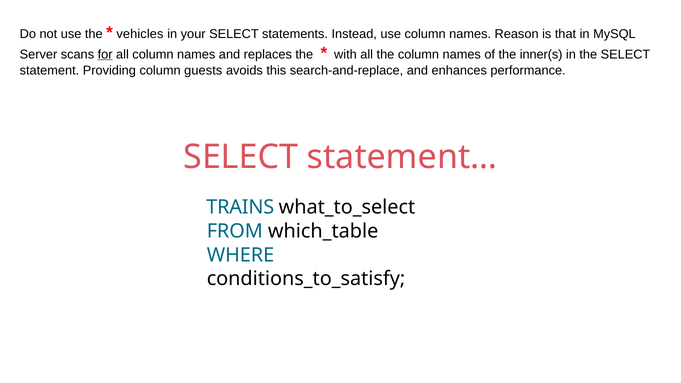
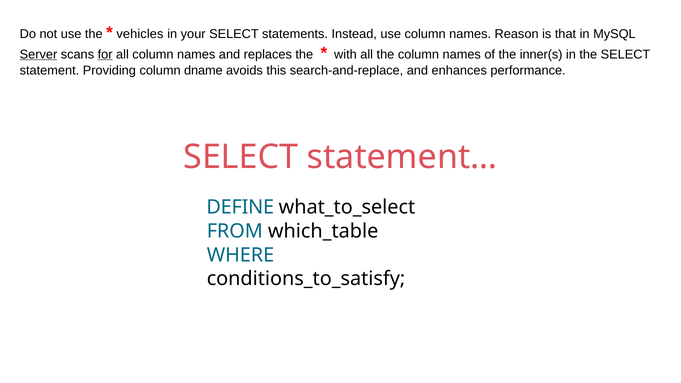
Server underline: none -> present (38, 54)
guests: guests -> dname (203, 70)
TRAINS: TRAINS -> DEFINE (240, 207)
